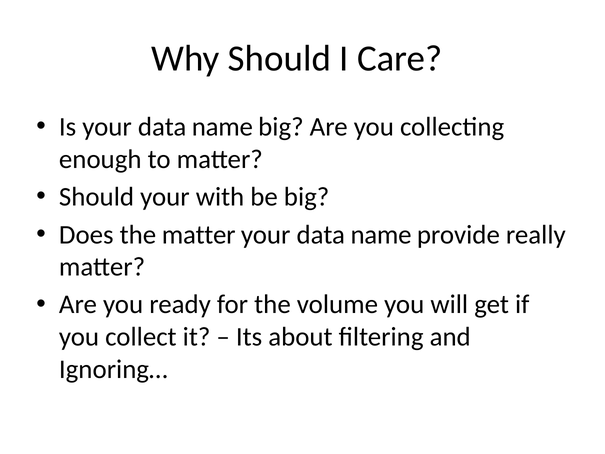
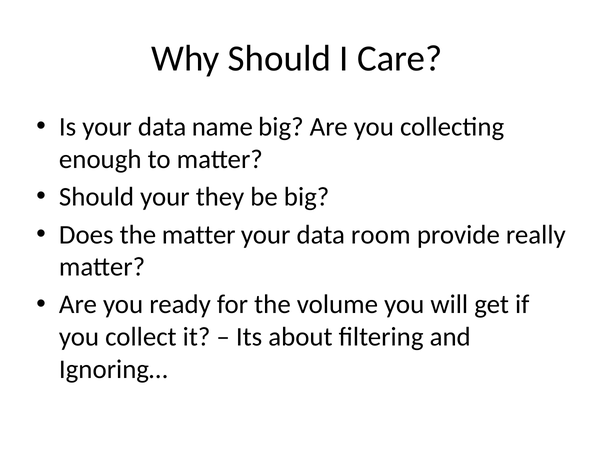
with: with -> they (220, 197)
name: name -> room (381, 235)
